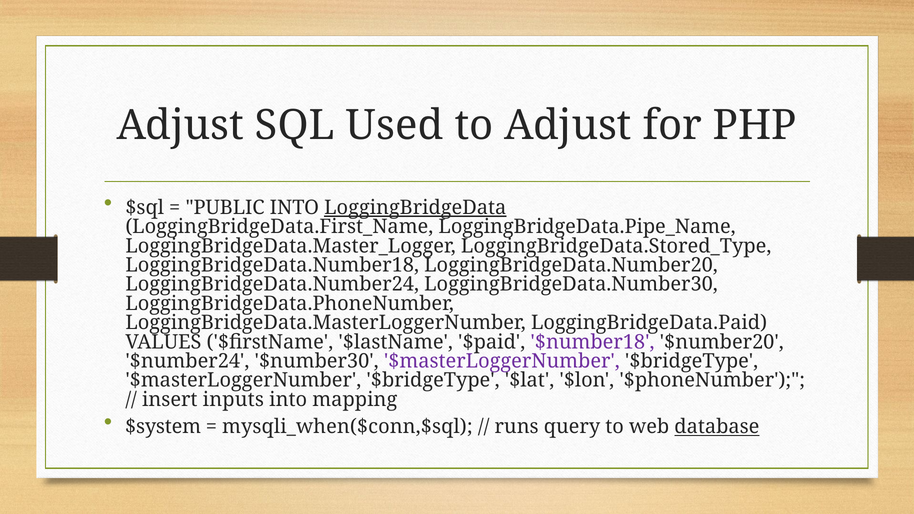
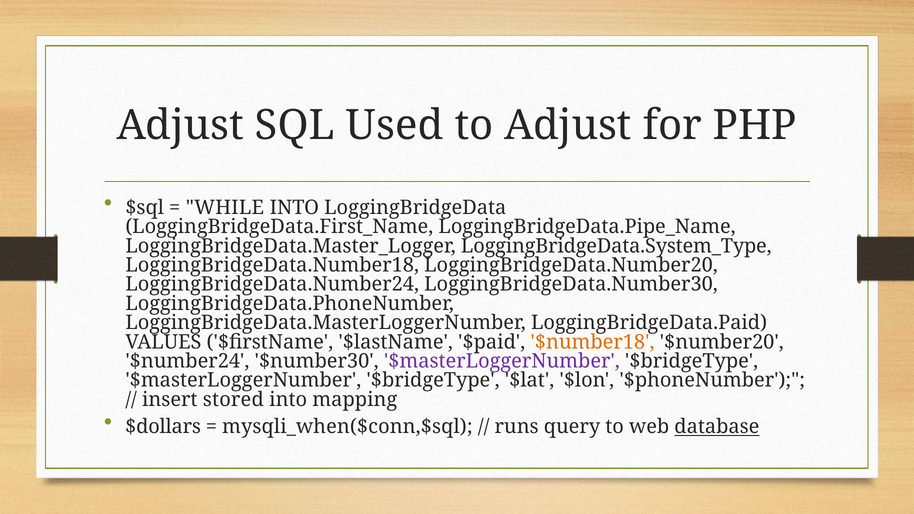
PUBLIC: PUBLIC -> WHILE (225, 208)
LoggingBridgeData underline: present -> none (415, 208)
LoggingBridgeData.Stored_Type: LoggingBridgeData.Stored_Type -> LoggingBridgeData.System_Type (616, 246)
$number18 colour: purple -> orange (592, 342)
inputs: inputs -> stored (233, 400)
$system: $system -> $dollars (163, 427)
